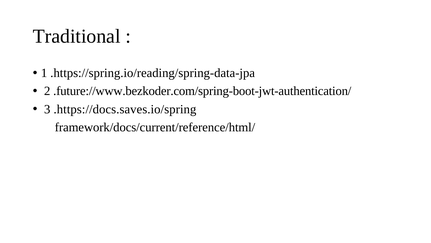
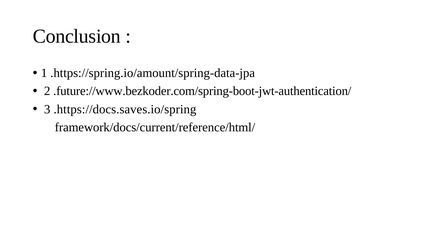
Traditional: Traditional -> Conclusion (77, 36)
.https://spring.io/reading/spring-data-jpa: .https://spring.io/reading/spring-data-jpa -> .https://spring.io/amount/spring-data-jpa (153, 73)
